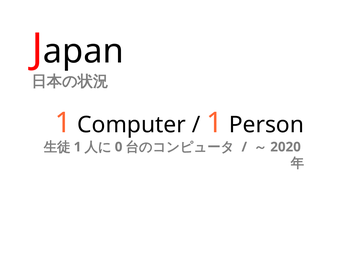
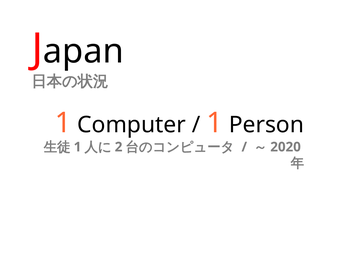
0: 0 -> 2 (119, 147)
